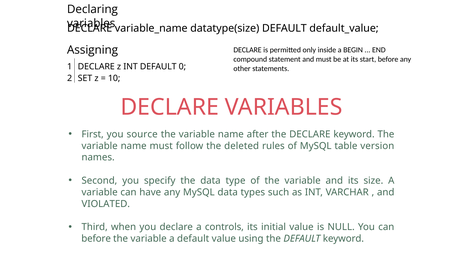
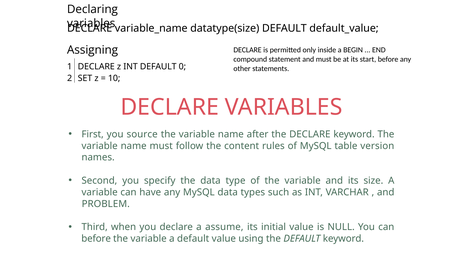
deleted: deleted -> content (242, 146)
VIOLATED: VIOLATED -> PROBLEM (106, 203)
controls: controls -> assume (224, 227)
